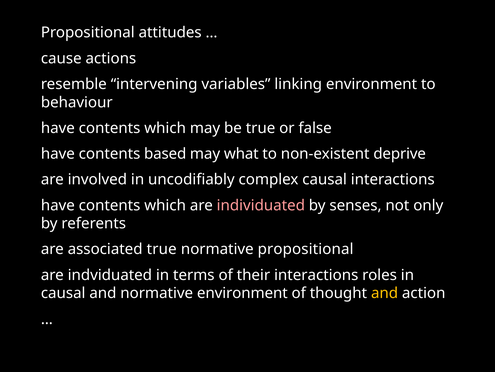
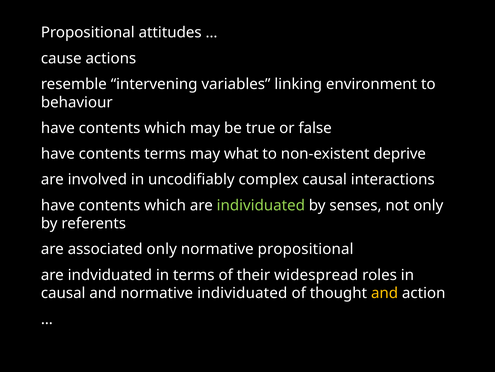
contents based: based -> terms (165, 154)
individuated colour: pink -> light green (261, 205)
associated true: true -> only (162, 249)
their interactions: interactions -> widespread (316, 275)
normative environment: environment -> individuated (242, 293)
